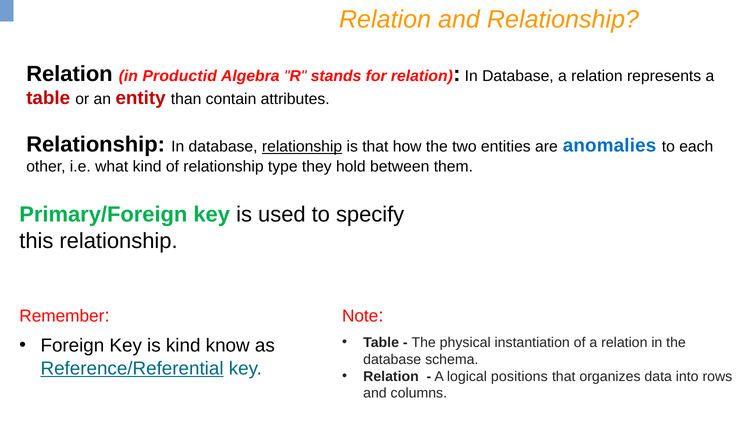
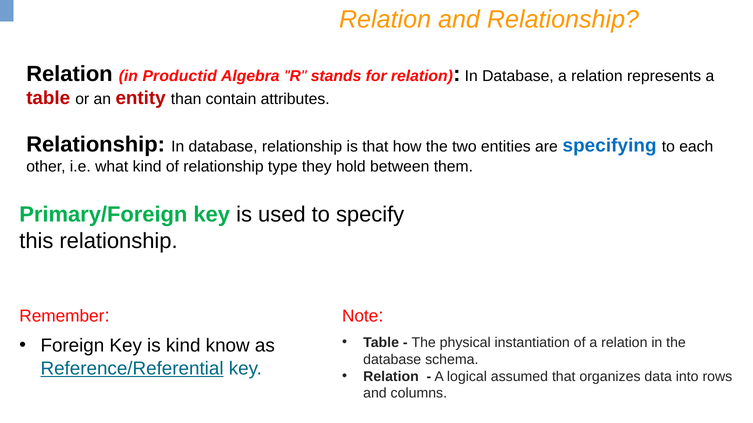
relationship underline: present -> none (302, 147)
anomalies: anomalies -> specifying (610, 146)
positions: positions -> assumed (519, 377)
